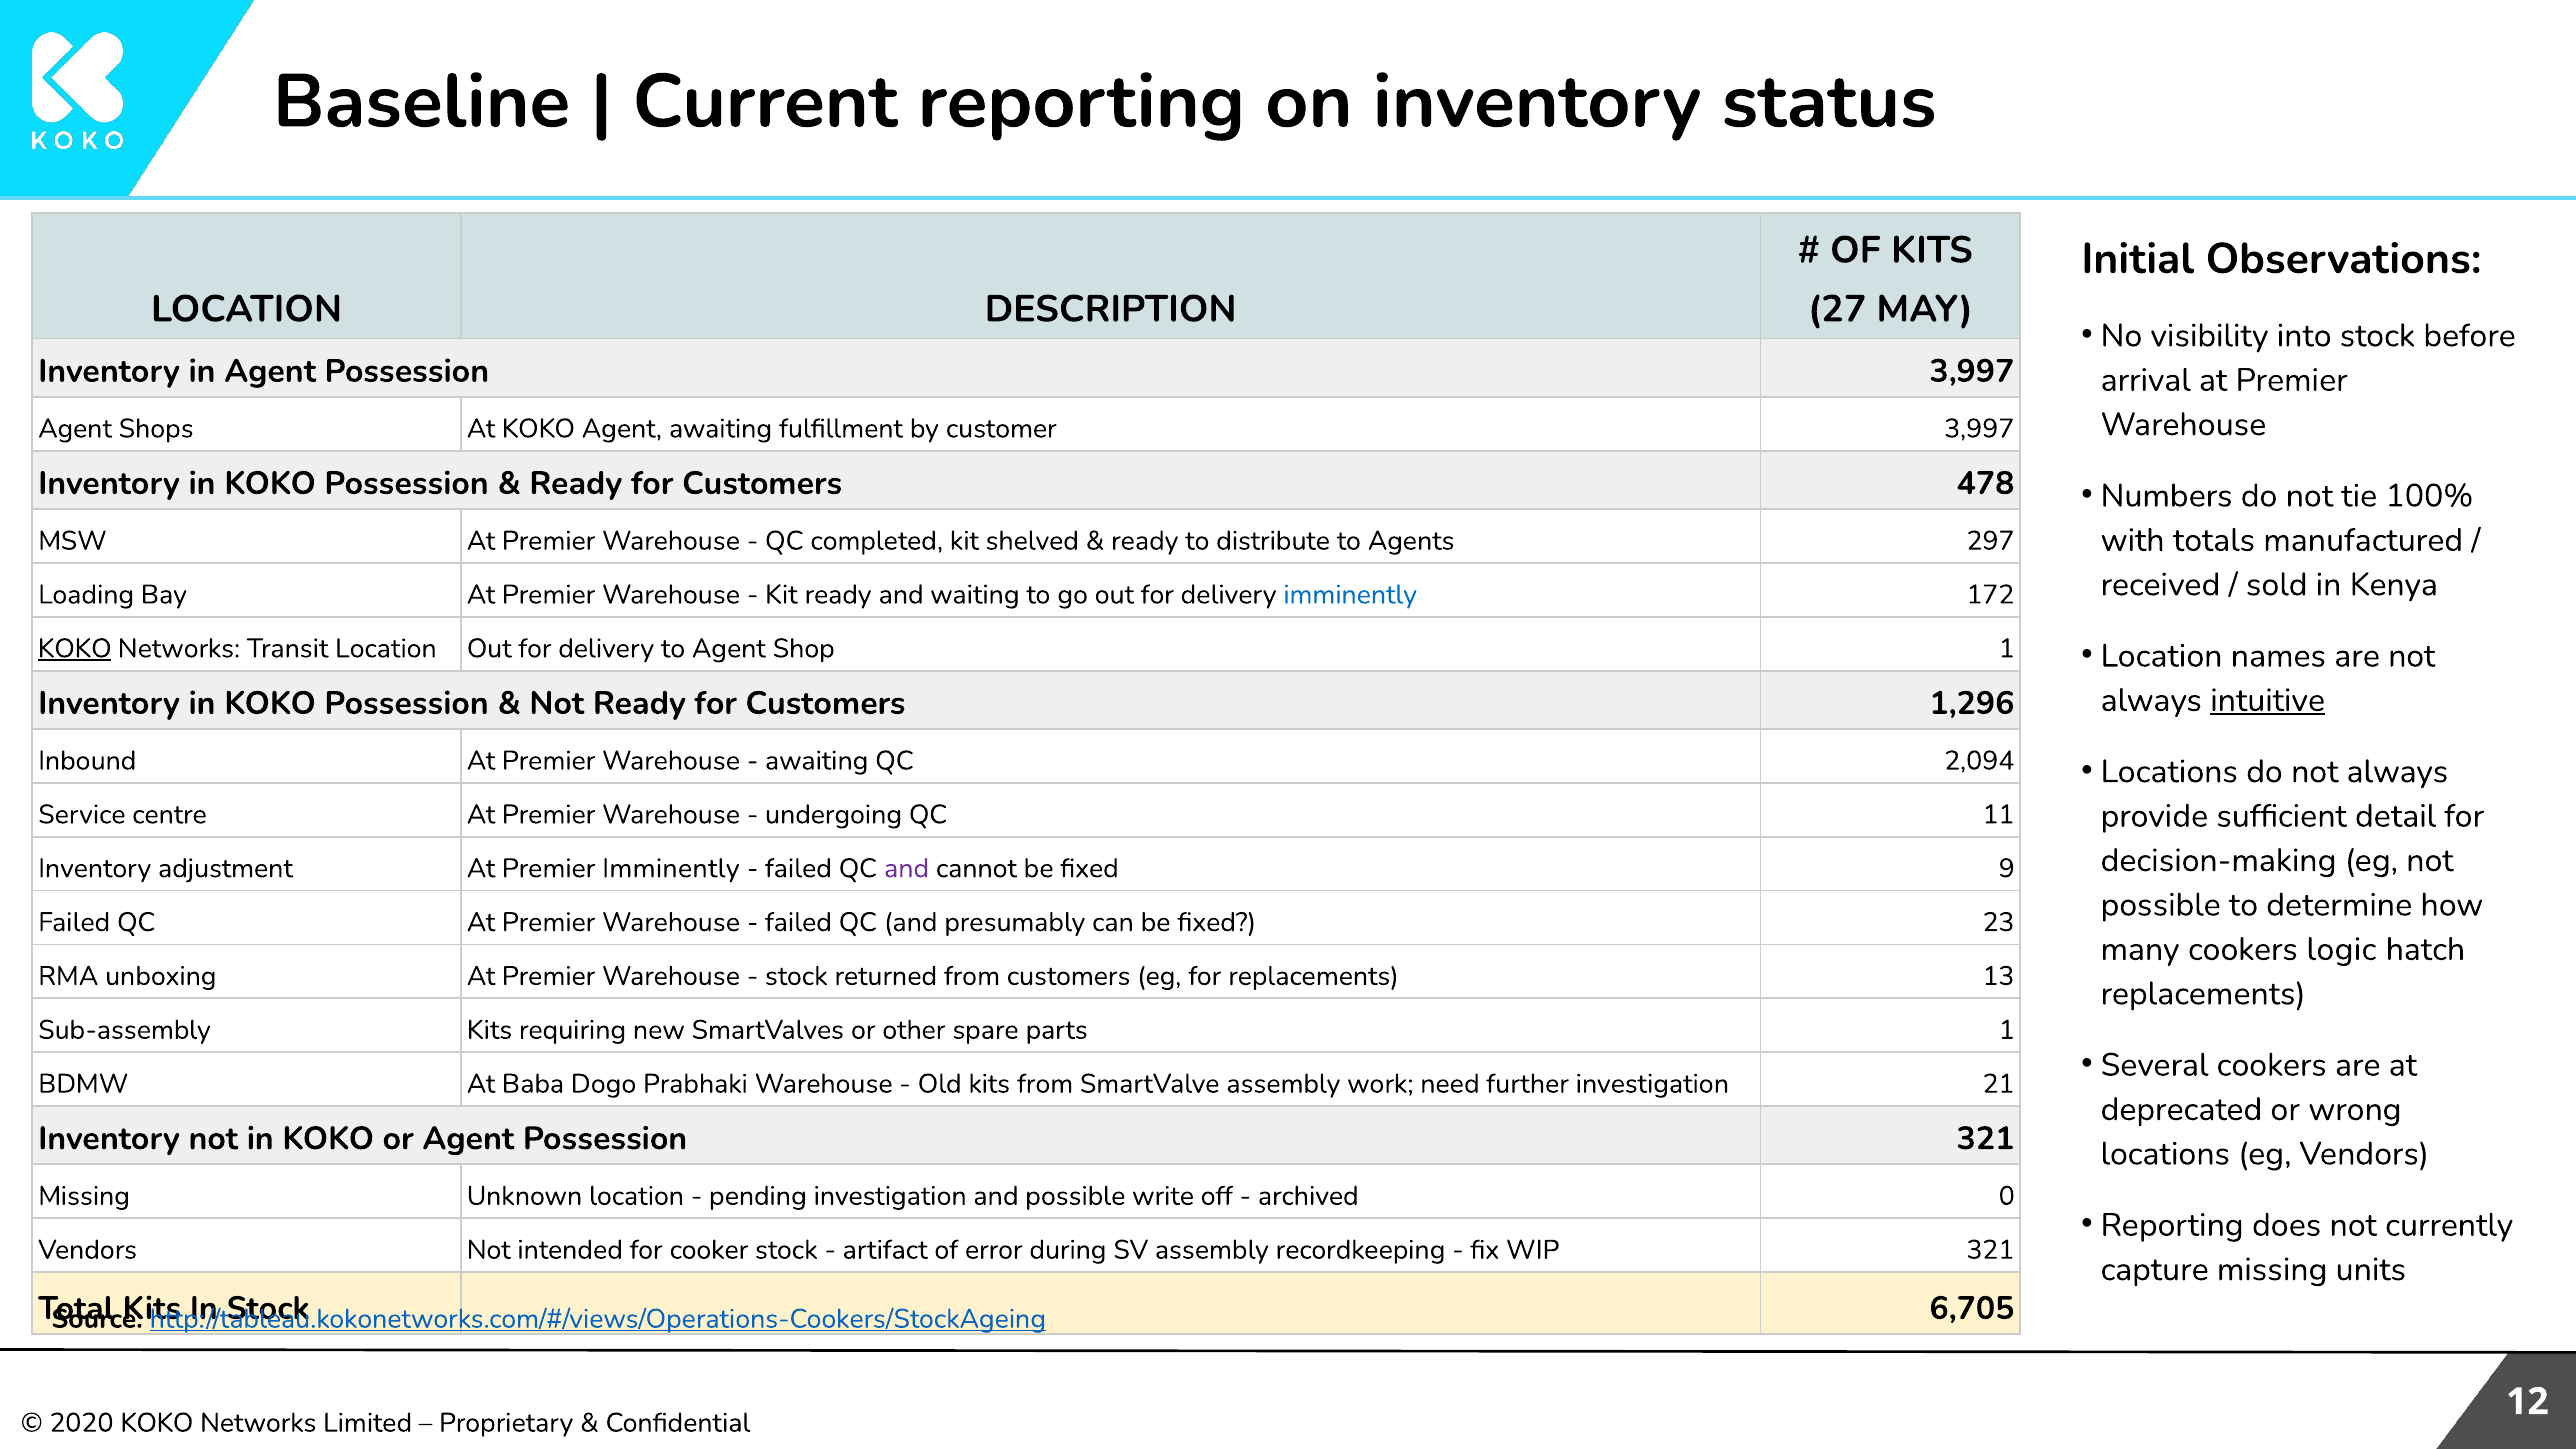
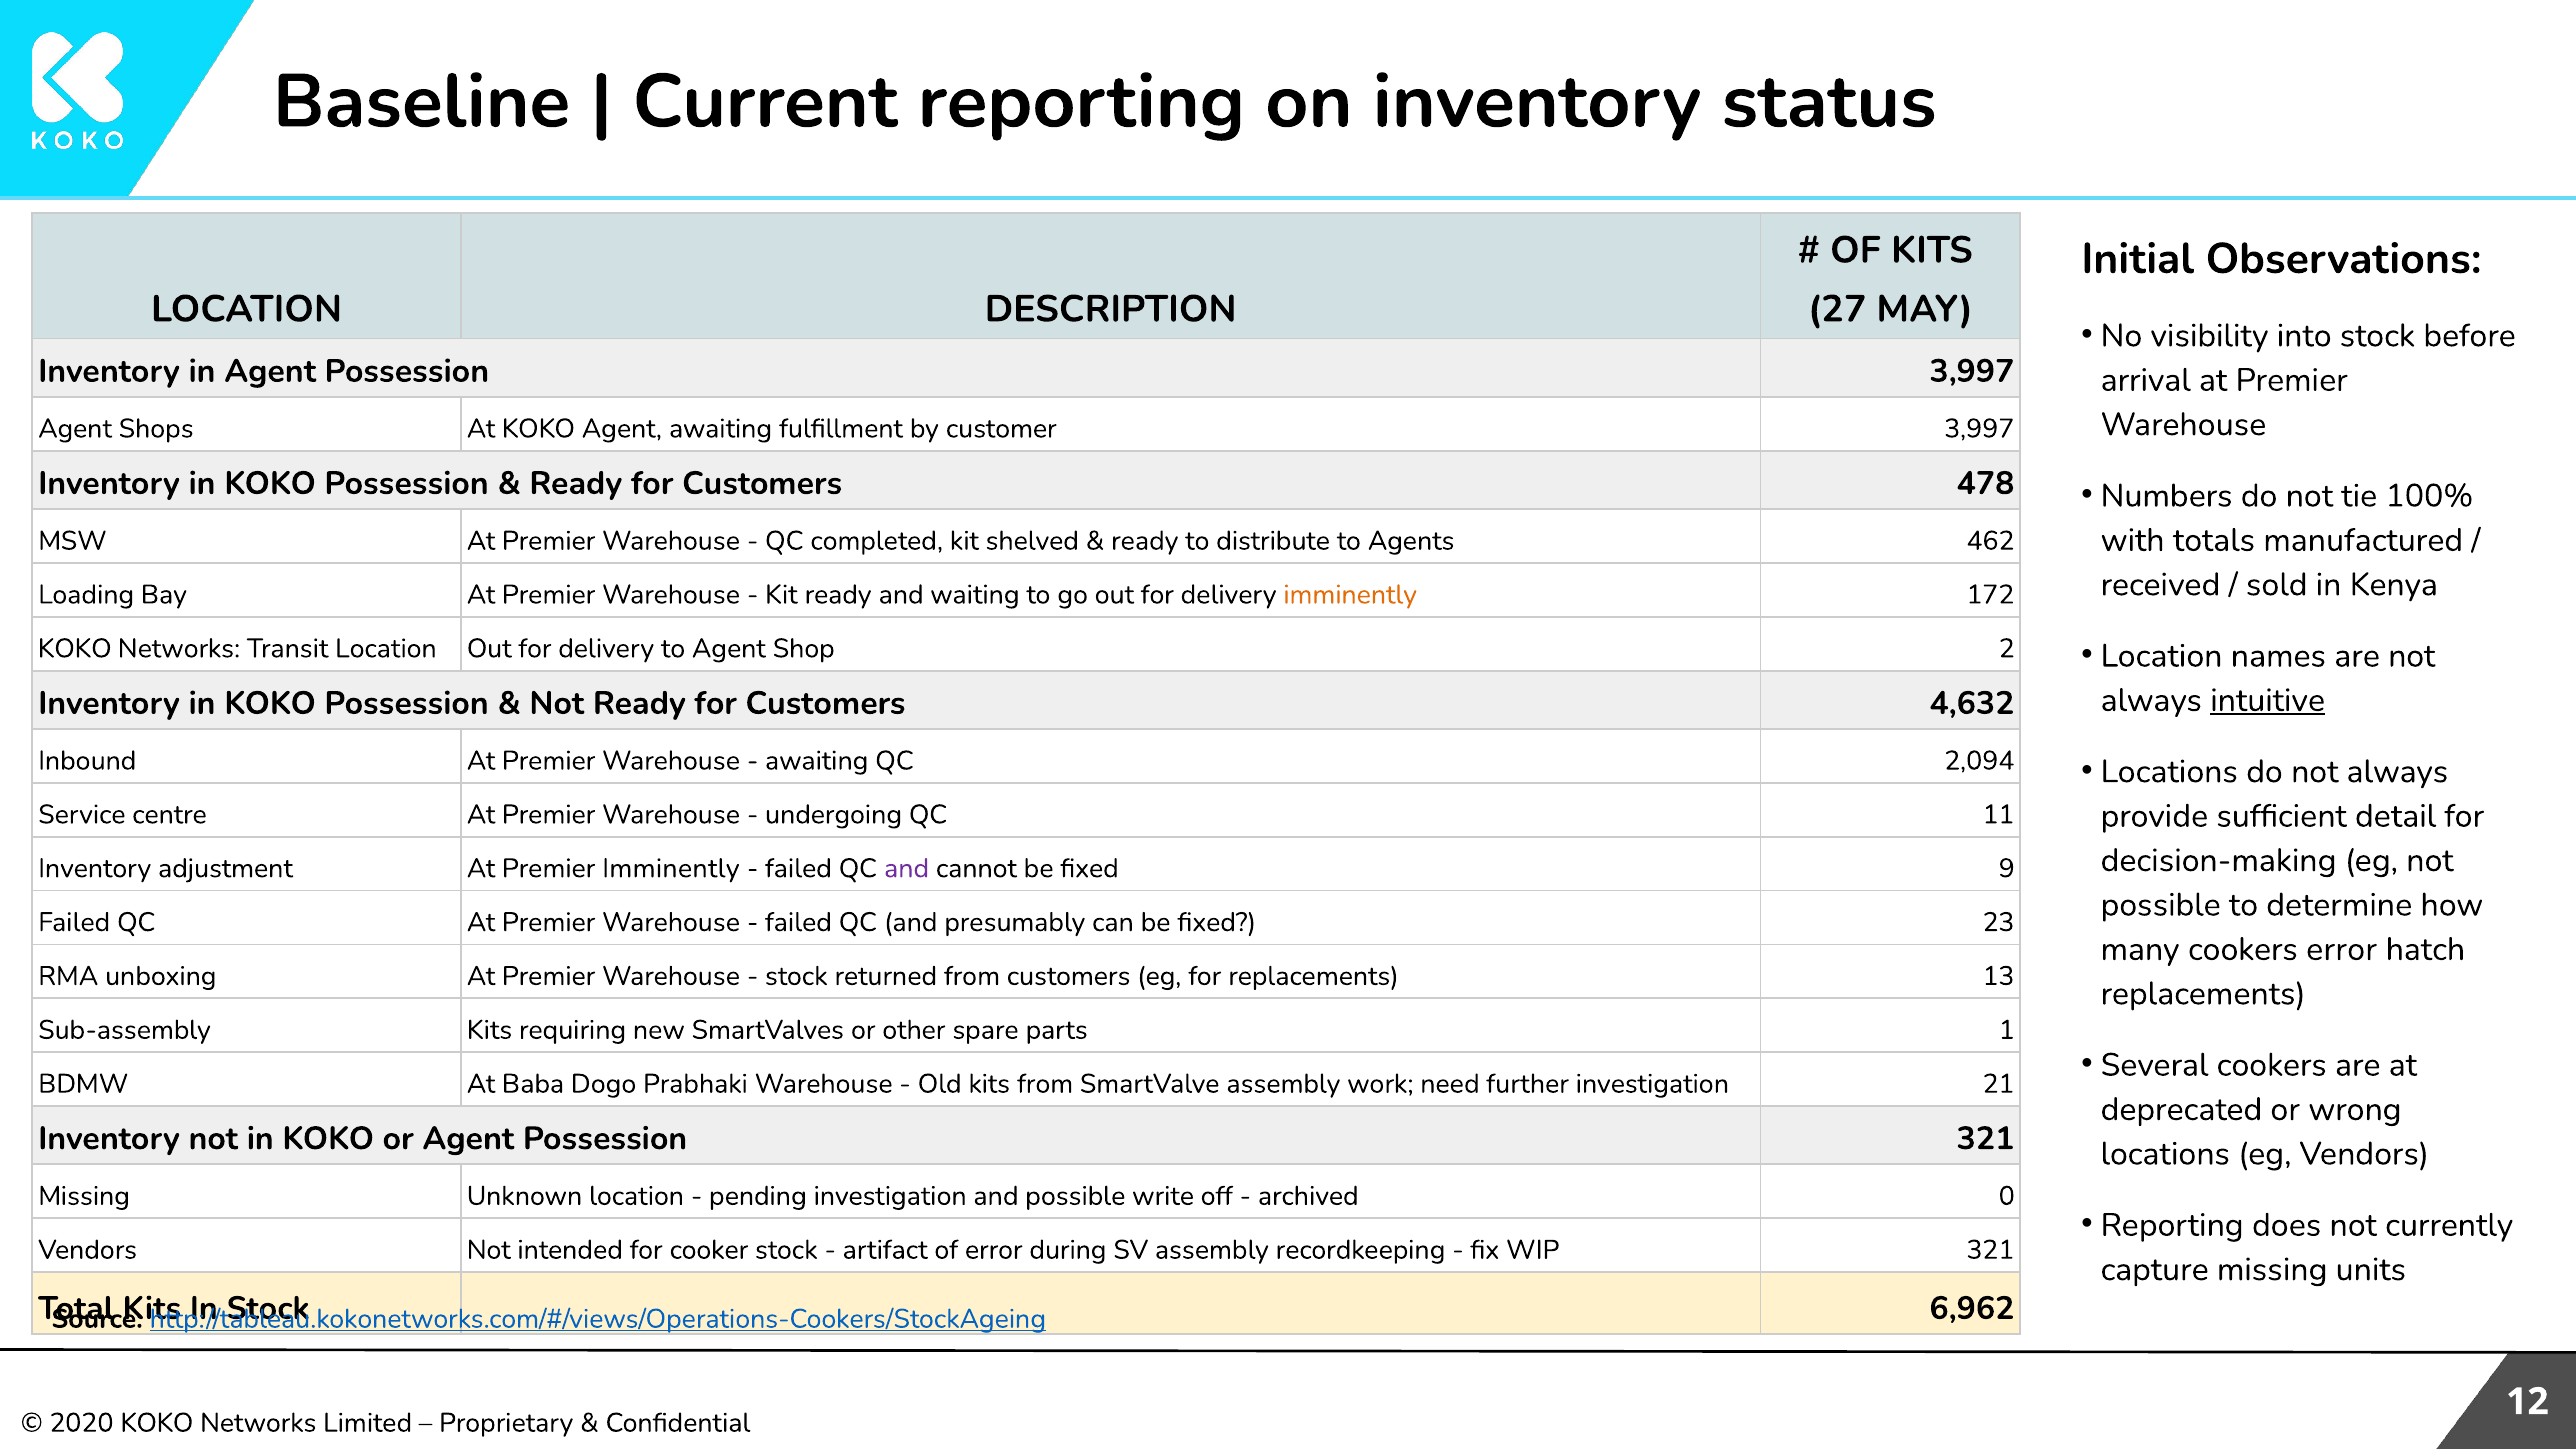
297: 297 -> 462 (1990, 541)
imminently colour: blue -> orange (1350, 595)
KOKO underline: present -> none (75, 648)
Shop 1: 1 -> 2 (2007, 648)
1,296: 1,296 -> 4,632 (1972, 703)
cookers logic: logic -> error (2341, 949)
6,705: 6,705 -> 6,962 (1972, 1308)
